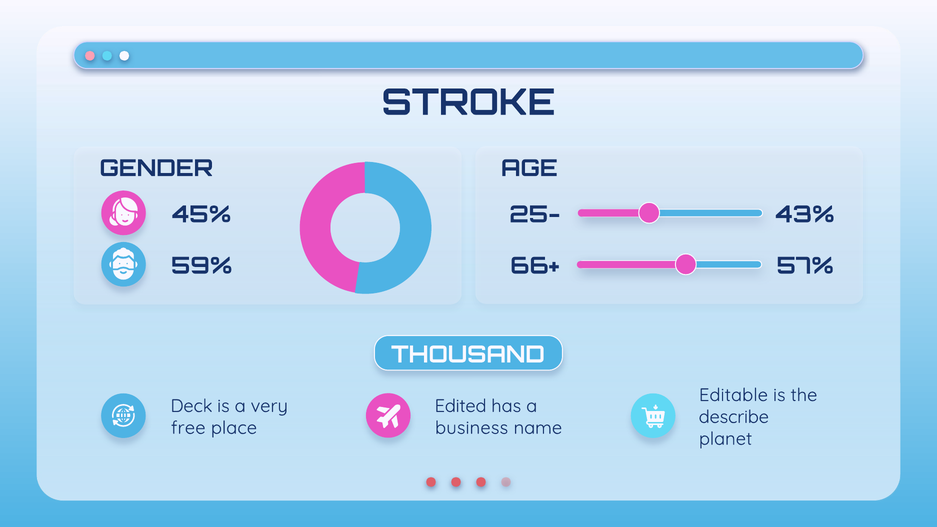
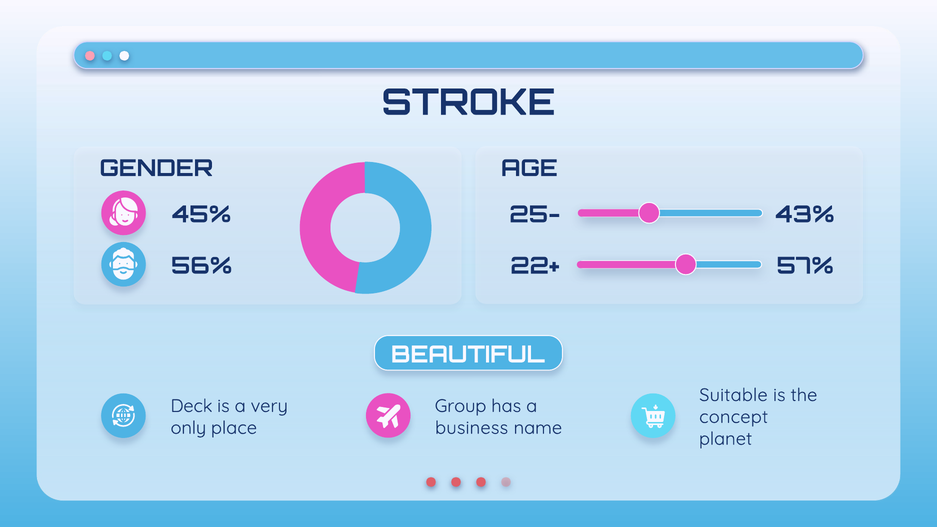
59%: 59% -> 56% (202, 266)
66+: 66+ -> 22+ (535, 266)
THOUSAND: THOUSAND -> BEAUTIFUL (468, 355)
Editable: Editable -> Suitable (733, 395)
Edited: Edited -> Group (461, 406)
describe: describe -> concept (734, 417)
free: free -> only (188, 428)
